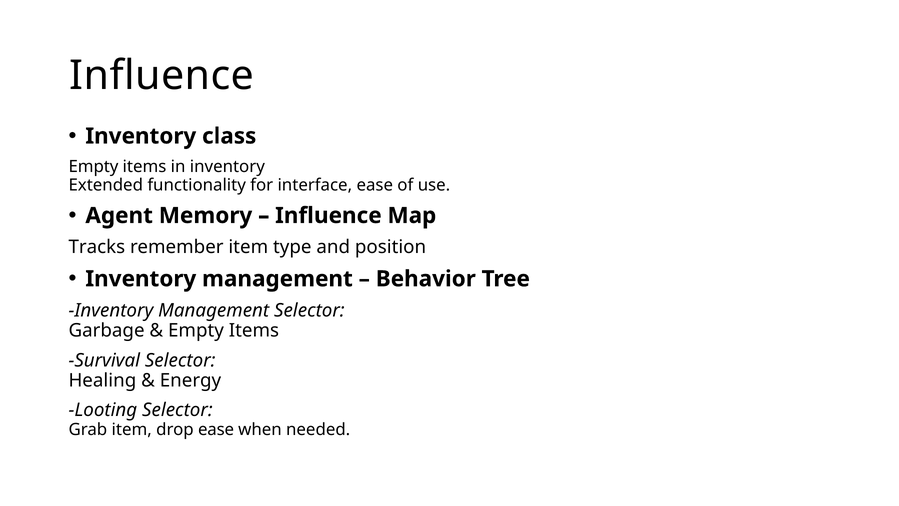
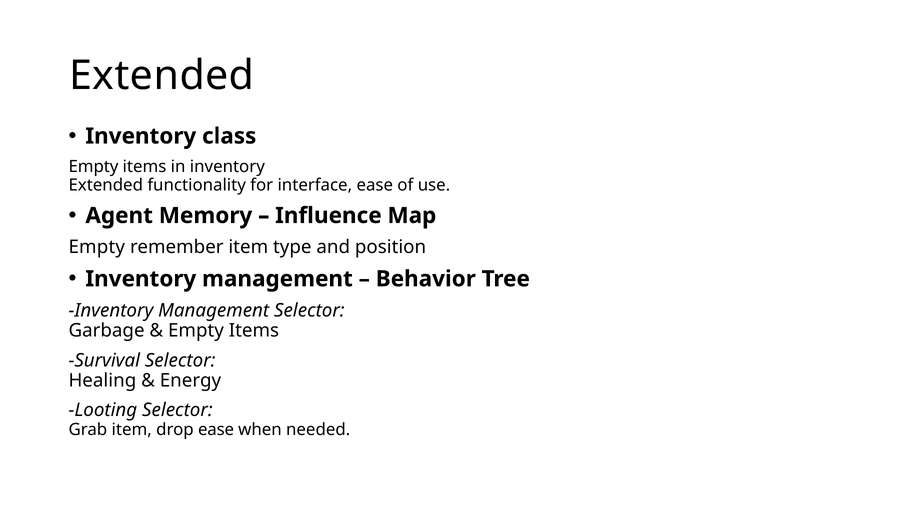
Influence: Influence -> Extended (162, 76)
Tracks: Tracks -> Empty (97, 247)
